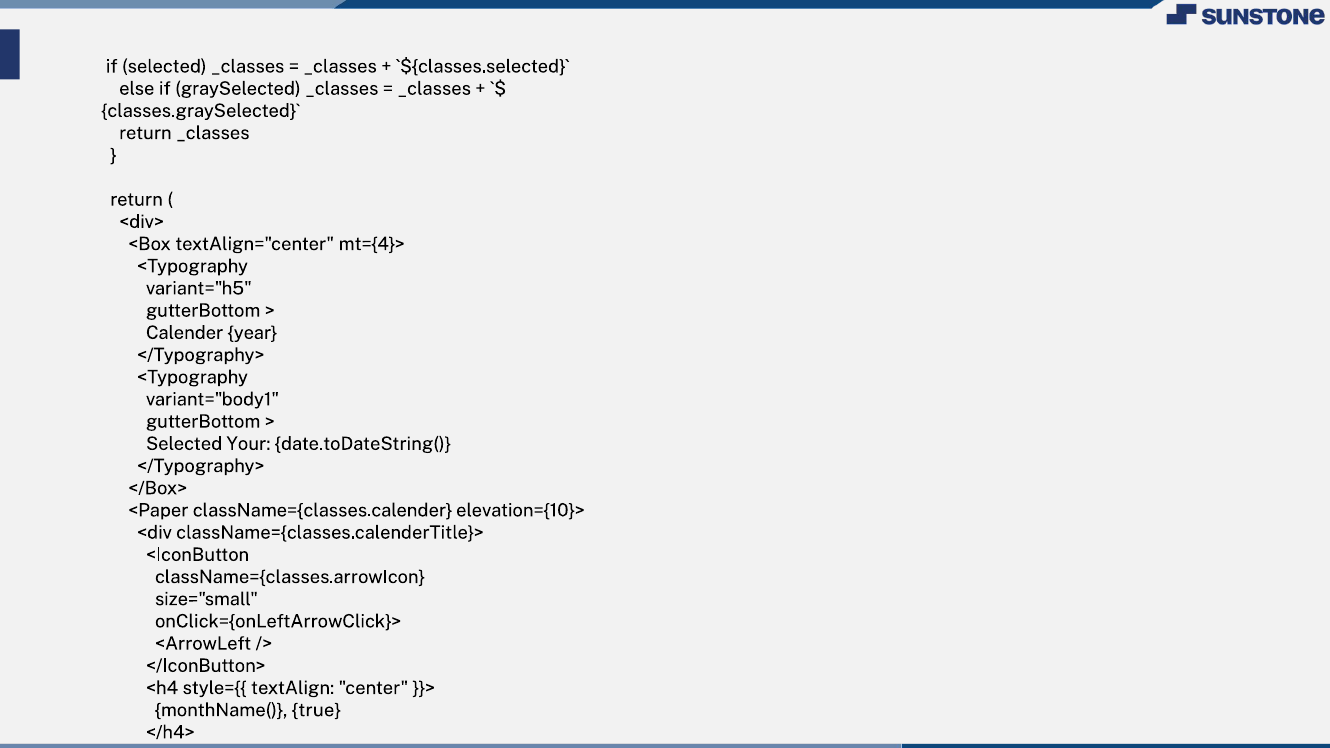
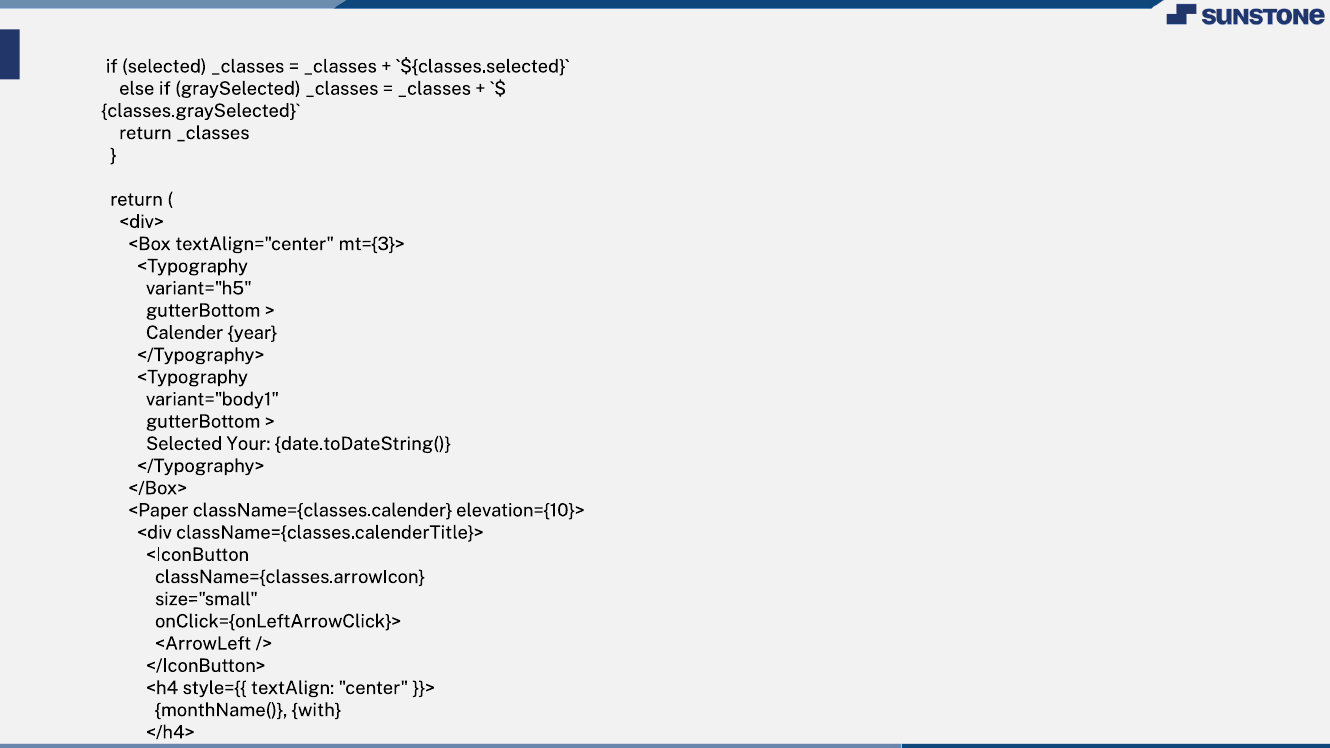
mt={4}>: mt={4}> -> mt={3}> (372, 244)
true: true -> with (316, 710)
